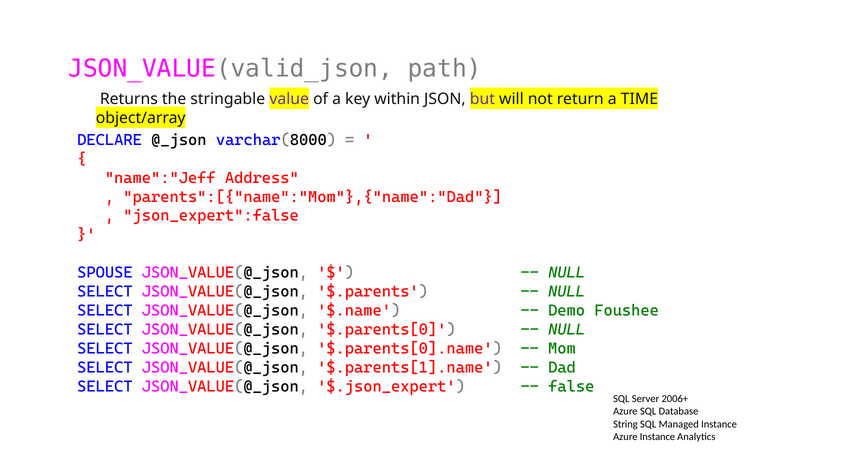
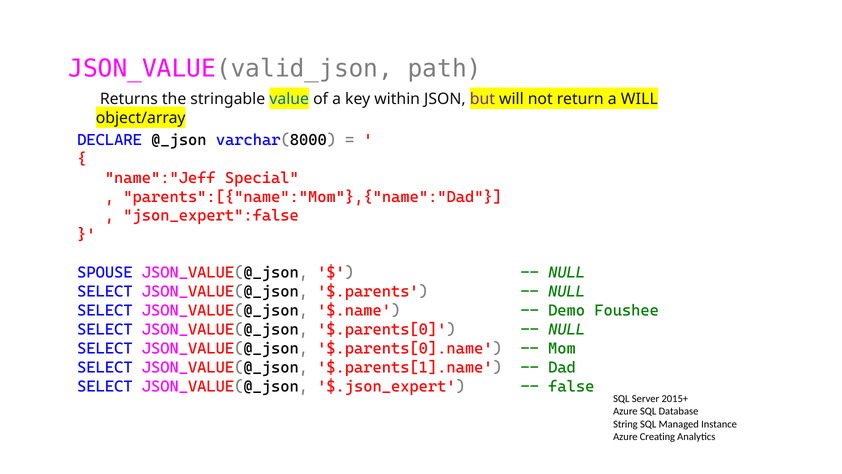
value colour: purple -> blue (289, 99)
a TIME: TIME -> WILL (639, 99)
Address: Address -> Special (262, 178)
2006+: 2006+ -> 2015+ (675, 399)
Azure Instance: Instance -> Creating (657, 436)
